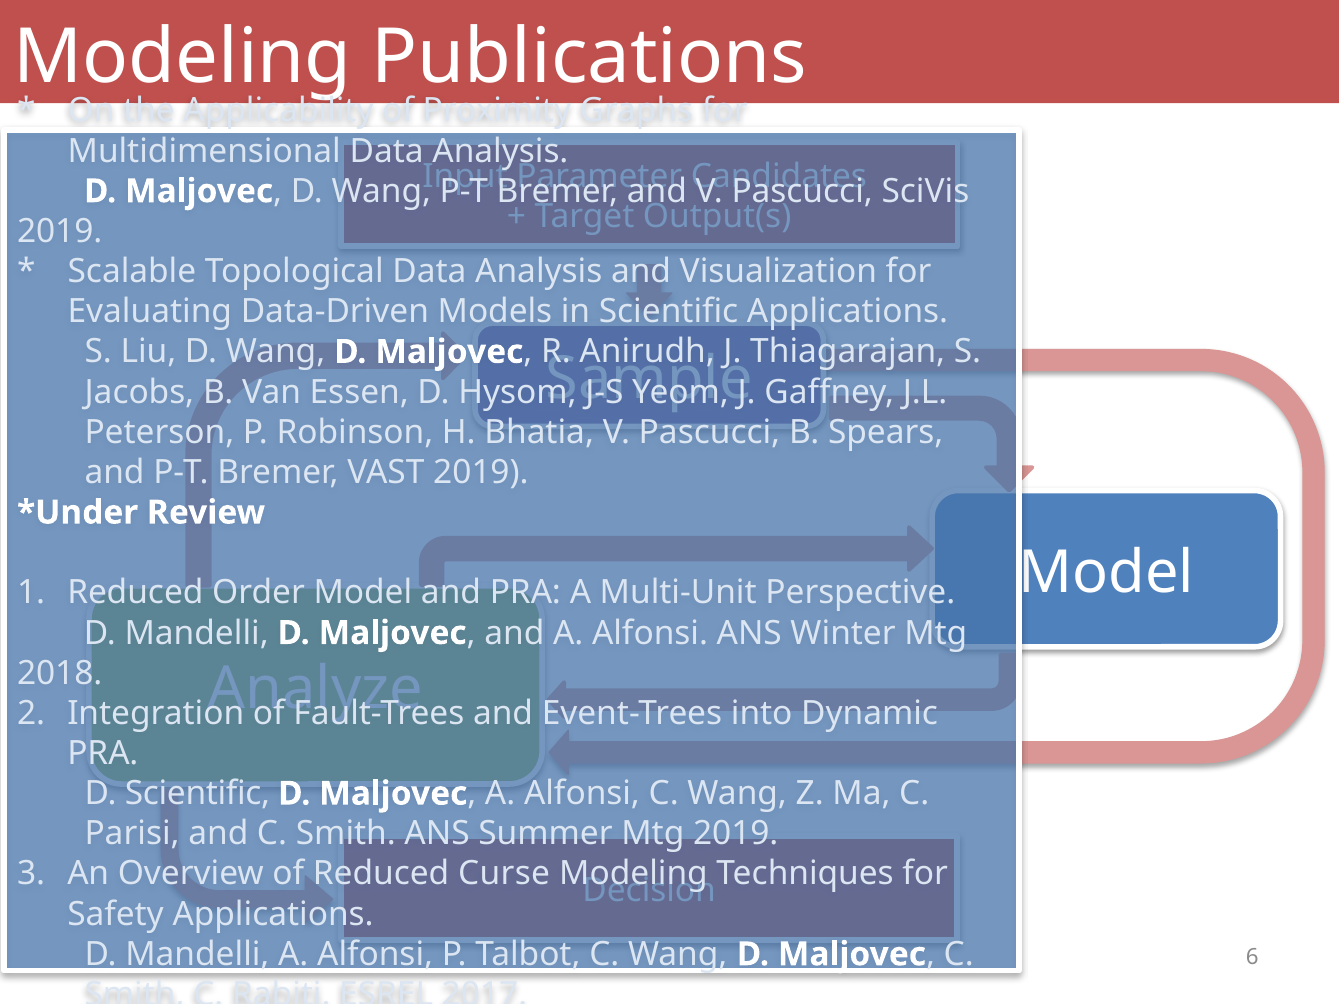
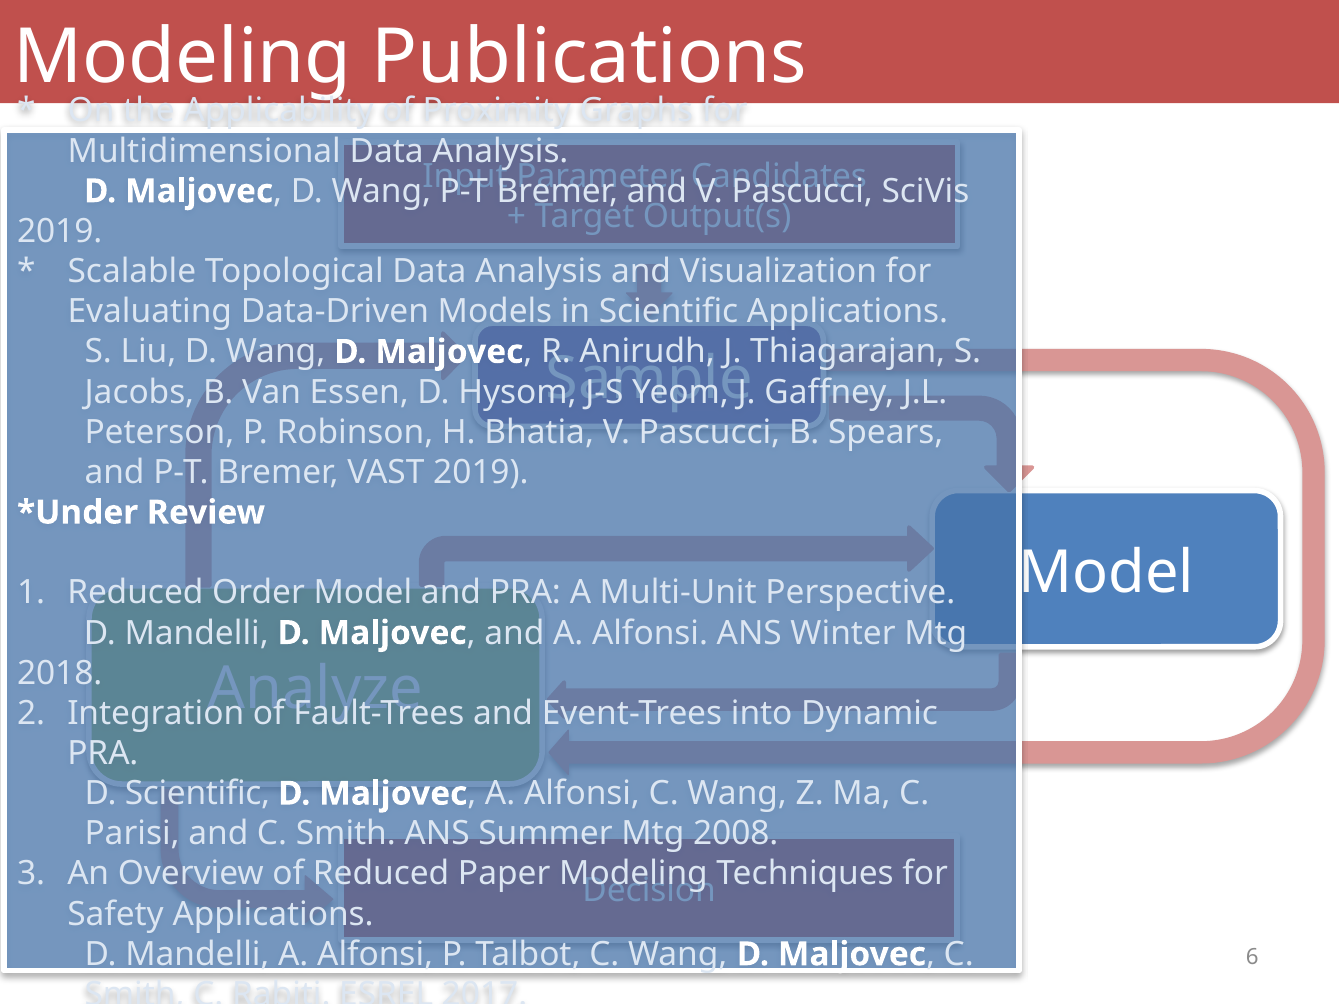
Mtg 2019: 2019 -> 2008 (736, 834)
Curse: Curse -> Paper (504, 874)
